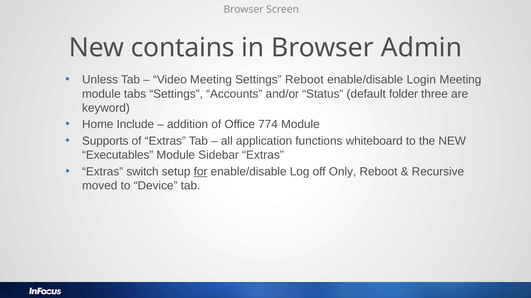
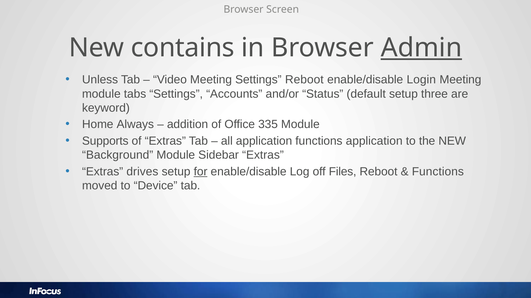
Admin underline: none -> present (421, 48)
default folder: folder -> setup (403, 94)
Include: Include -> Always (135, 125)
774: 774 -> 335 (268, 125)
functions whiteboard: whiteboard -> application (374, 141)
Executables: Executables -> Background (118, 155)
switch: switch -> drives (142, 172)
Only: Only -> Files (343, 172)
Recursive: Recursive -> Functions (438, 172)
